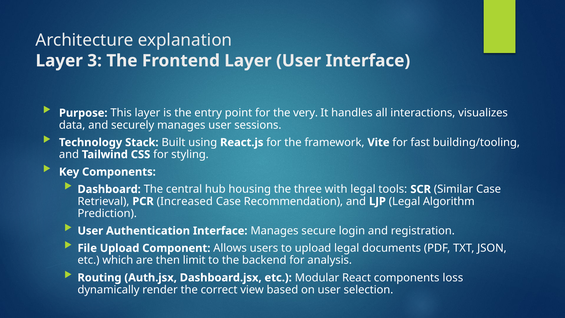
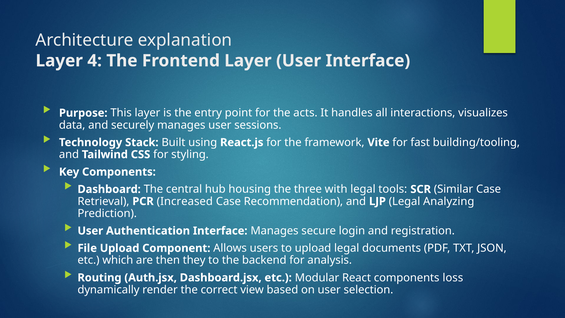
3: 3 -> 4 (95, 61)
very: very -> acts (305, 113)
Algorithm: Algorithm -> Analyzing (449, 201)
limit: limit -> they (194, 260)
